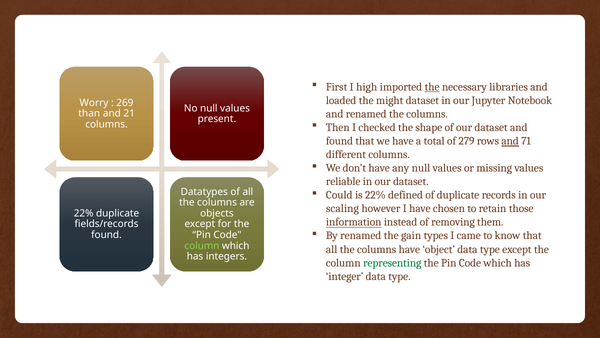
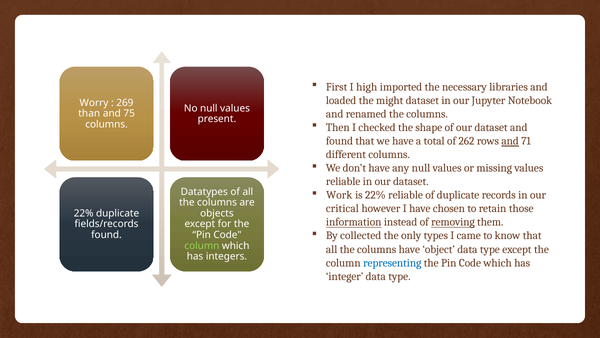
the underline: present -> none (432, 87)
21: 21 -> 75 (129, 113)
279: 279 -> 262 (466, 141)
Could: Could -> Work (339, 195)
22% defined: defined -> reliable (406, 195)
scaling: scaling -> critical (342, 208)
removing underline: none -> present (453, 222)
By renamed: renamed -> collected (361, 235)
gain: gain -> only (411, 235)
representing colour: green -> blue (392, 262)
